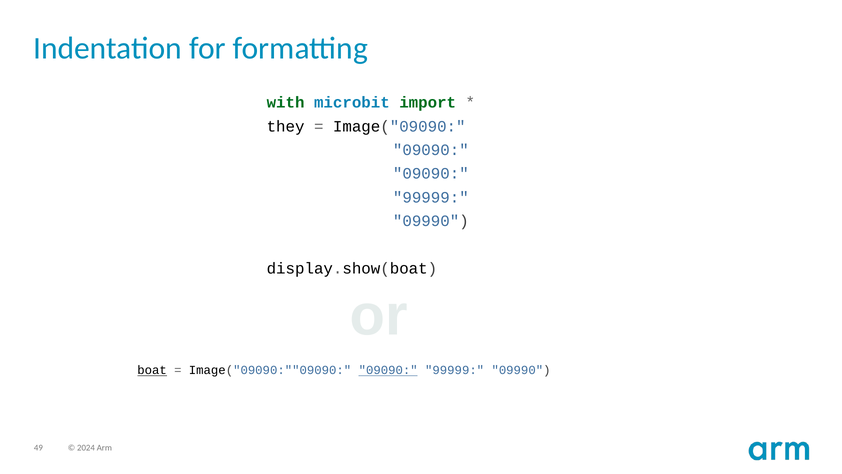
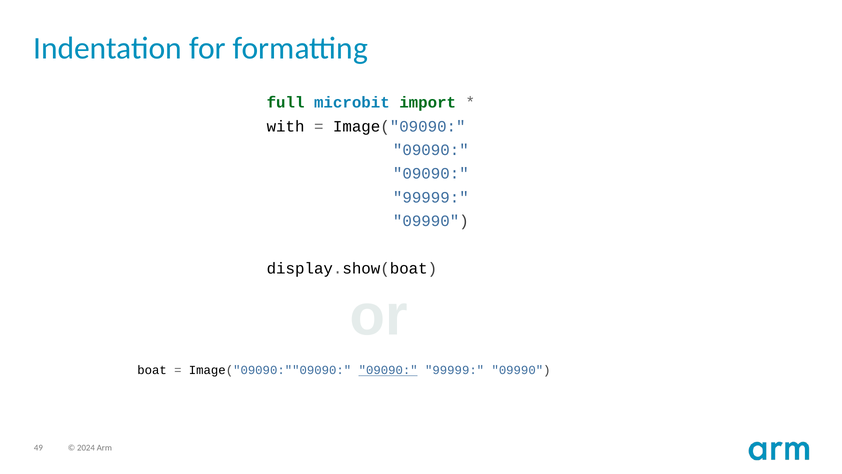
with: with -> full (286, 102)
they: they -> with (286, 126)
boat underline: present -> none (152, 370)
